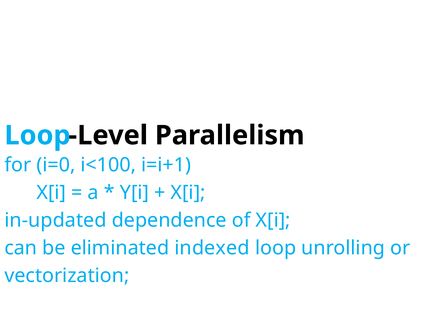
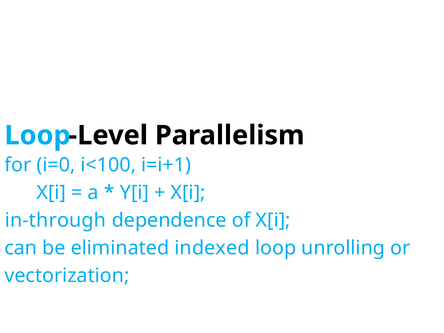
in-updated: in-updated -> in-through (55, 220)
